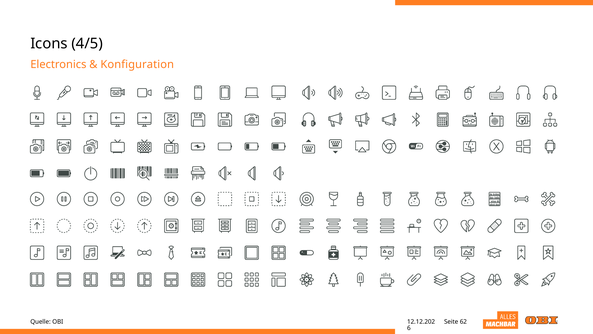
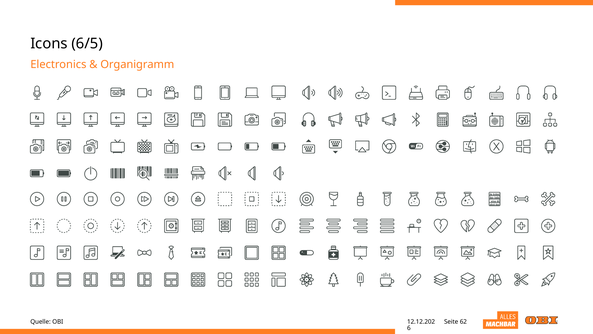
4/5: 4/5 -> 6/5 (87, 44)
Konfiguration: Konfiguration -> Organigramm (137, 64)
